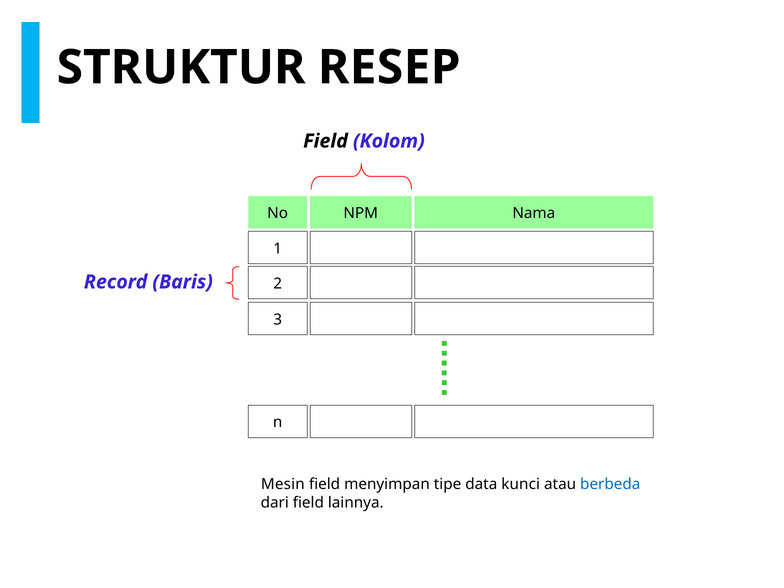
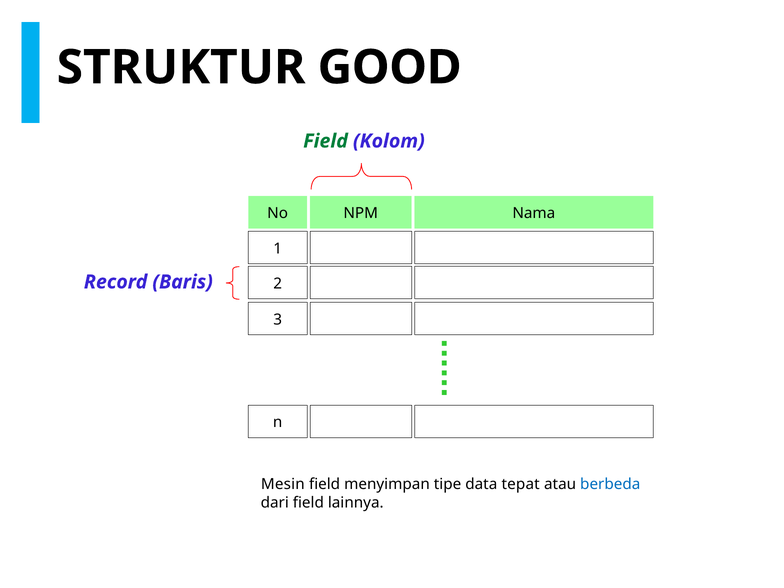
RESEP: RESEP -> GOOD (390, 67)
Field colour: black -> green (326, 141)
kunci: kunci -> tepat (521, 484)
